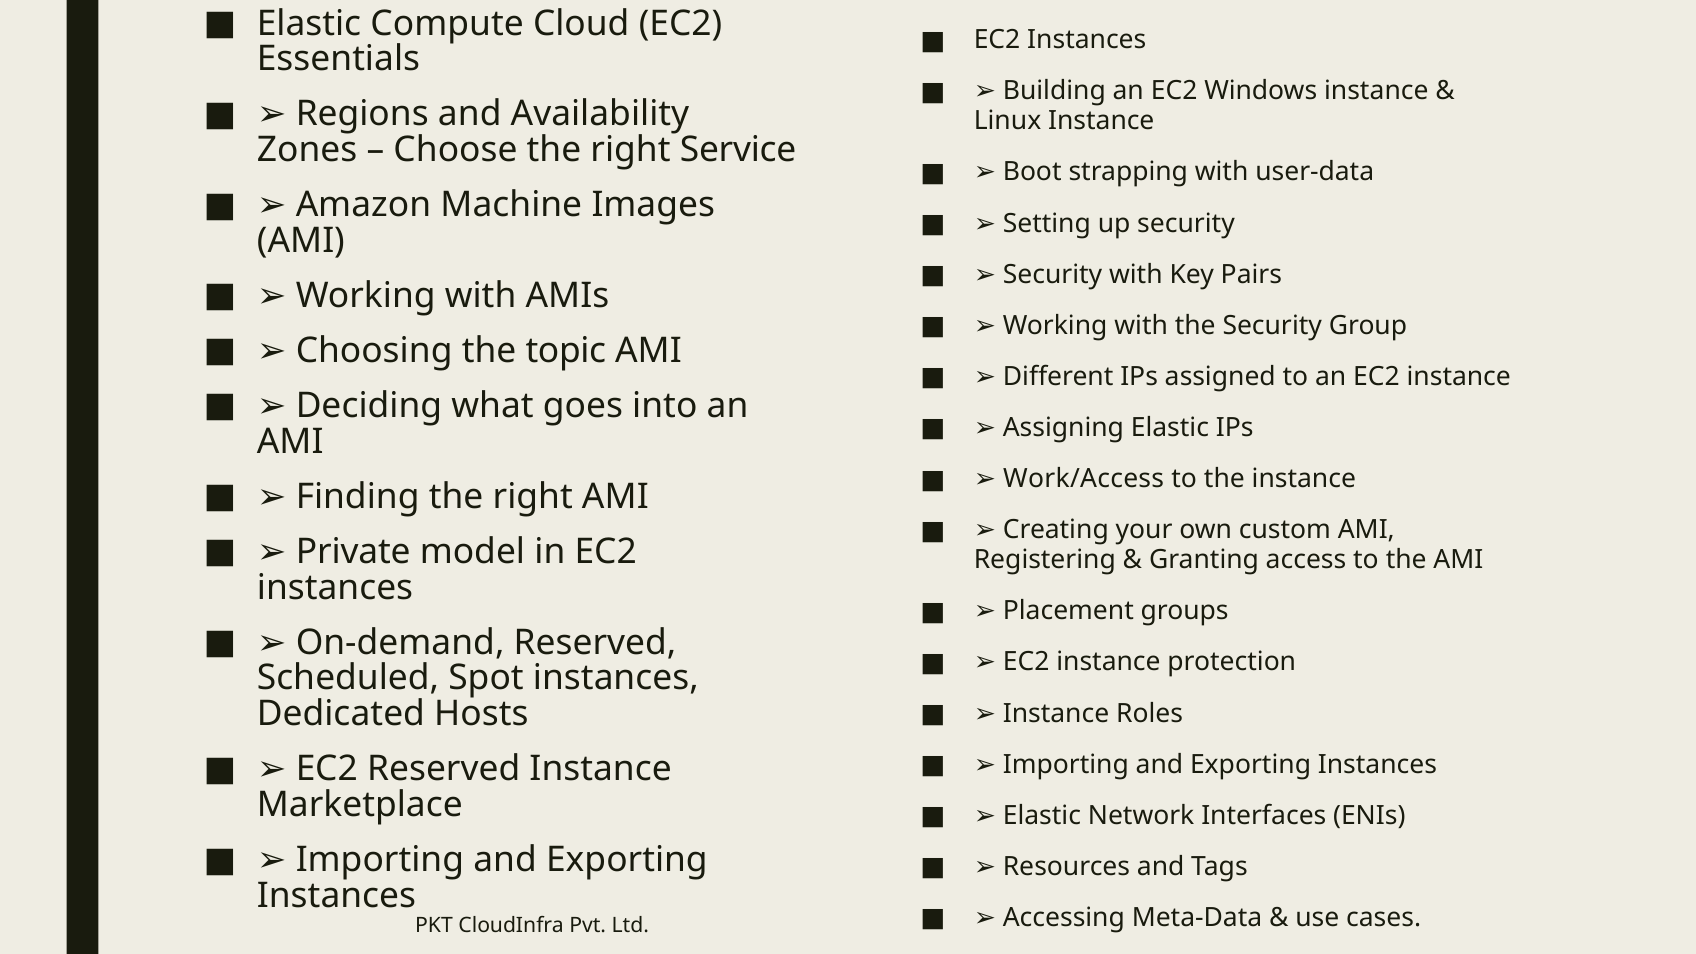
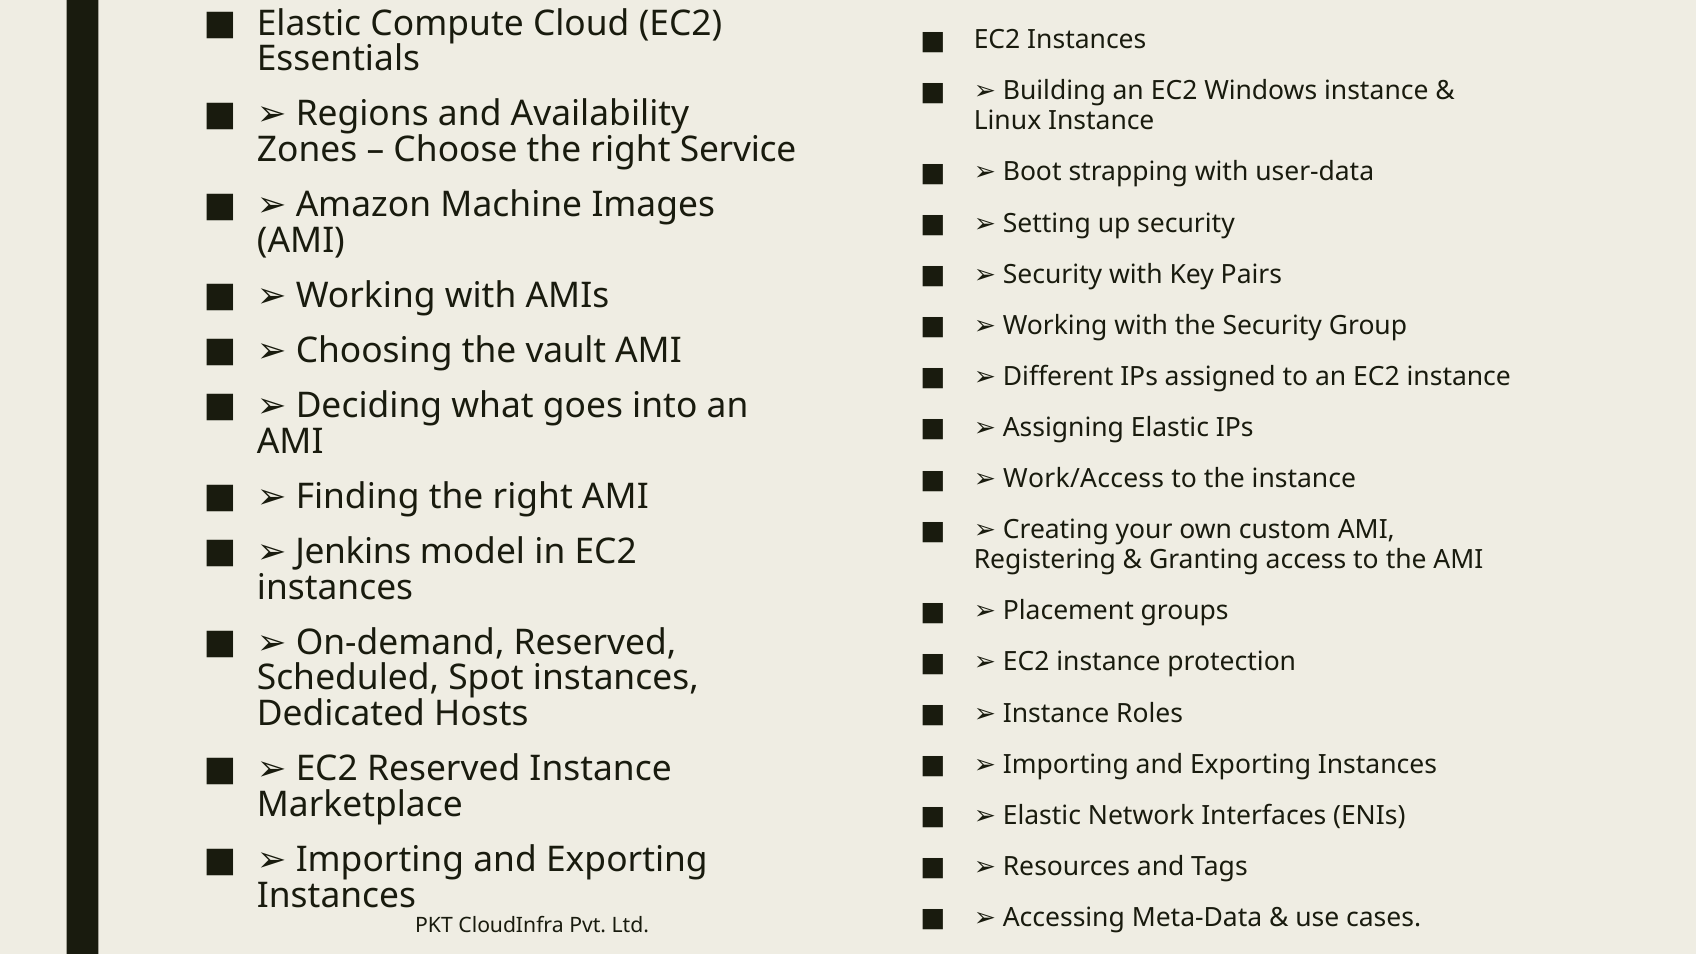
topic: topic -> vault (566, 351)
Private: Private -> Jenkins (353, 552)
